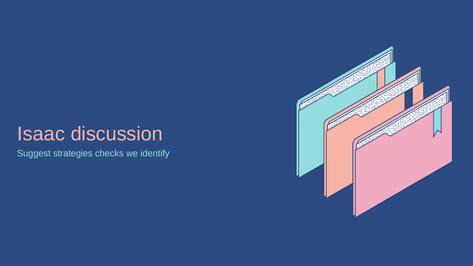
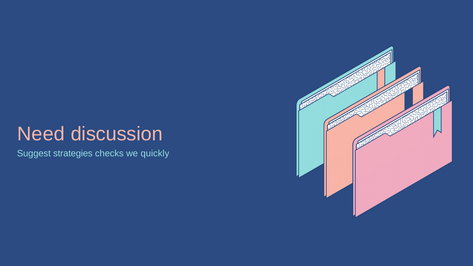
Isaac: Isaac -> Need (41, 134)
identify: identify -> quickly (155, 153)
